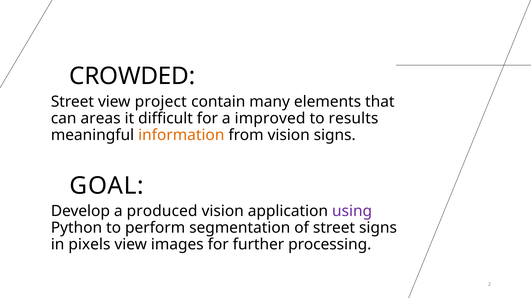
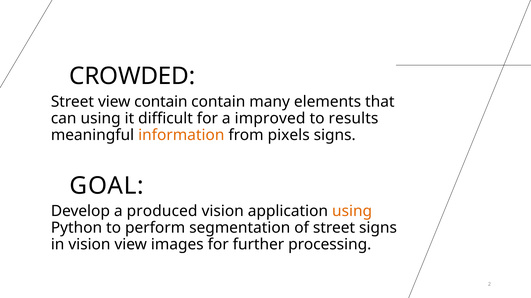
view project: project -> contain (161, 102)
can areas: areas -> using (101, 119)
from vision: vision -> pixels (289, 135)
using colour: purple -> orange (352, 212)
in pixels: pixels -> vision (89, 245)
